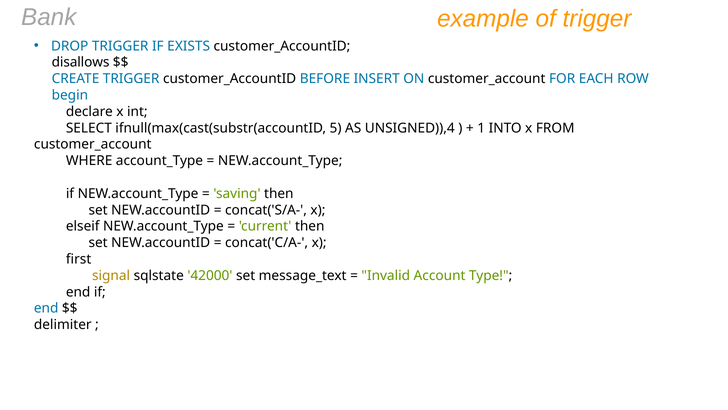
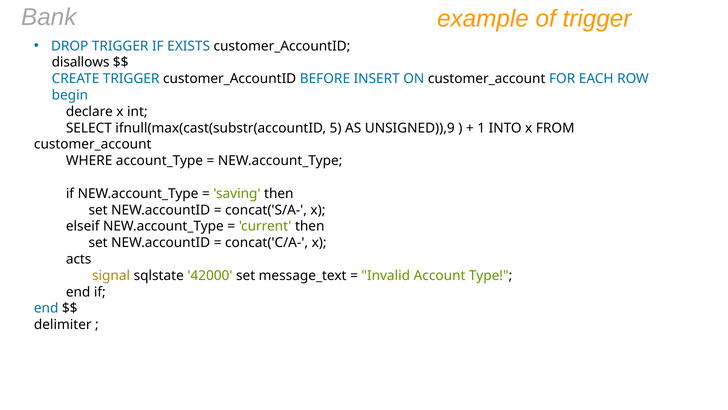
UNSIGNED)),4: UNSIGNED)),4 -> UNSIGNED)),9 (410, 128)
first: first -> acts (79, 259)
